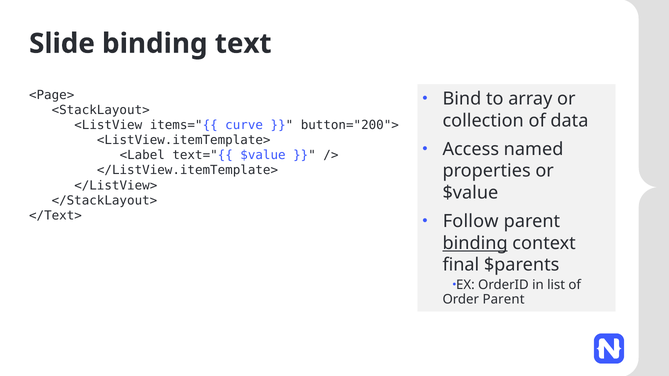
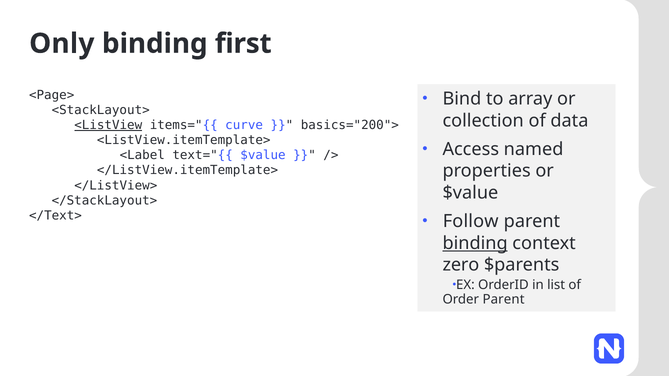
Slide: Slide -> Only (62, 44)
text: text -> first (243, 44)
<ListView underline: none -> present (108, 125)
button="200">: button="200"> -> basics="200"> (350, 125)
final: final -> zero (461, 265)
